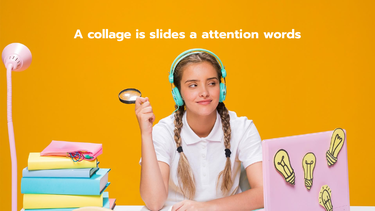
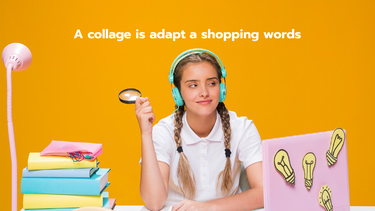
slides: slides -> adapt (168, 34)
attention: attention -> shopping (230, 34)
